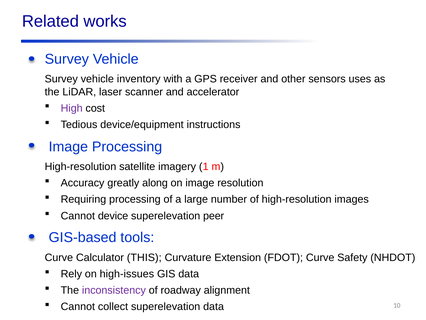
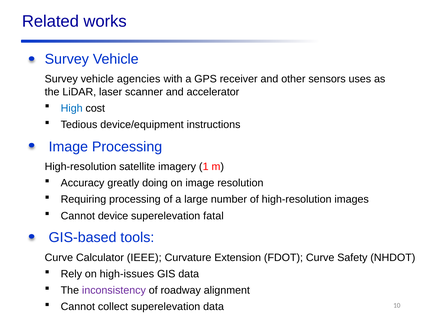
inventory: inventory -> agencies (139, 79)
High colour: purple -> blue (72, 108)
along: along -> doing (155, 183)
peer: peer -> fatal (214, 215)
THIS: THIS -> IEEE (144, 257)
